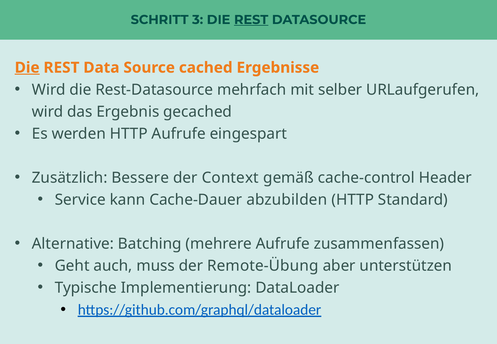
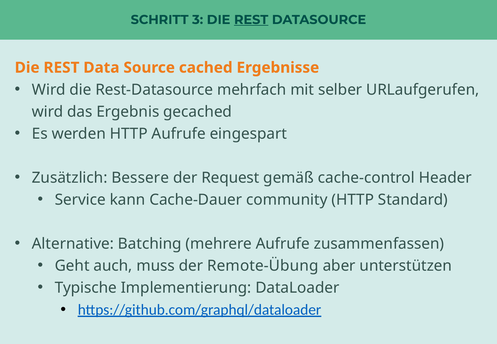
Die underline: present -> none (27, 68)
Context: Context -> Request (230, 178)
abzubilden: abzubilden -> community (287, 200)
